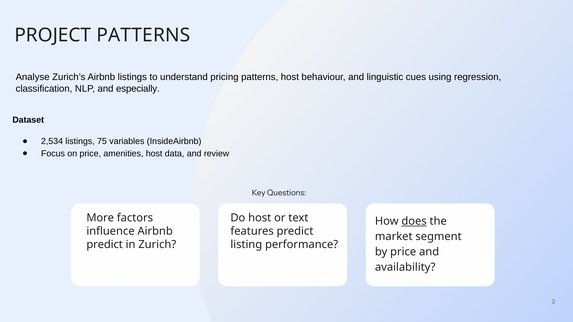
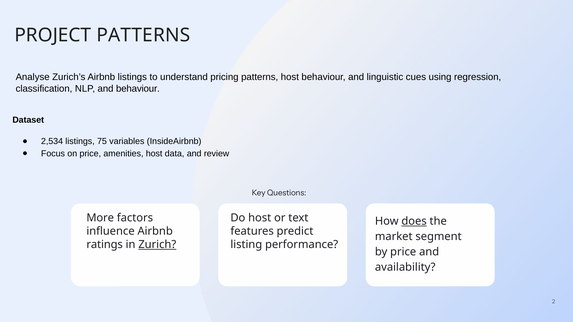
and especially: especially -> behaviour (138, 89)
predict: predict -> ratings (105, 245)
Zurich underline: none -> present (157, 245)
